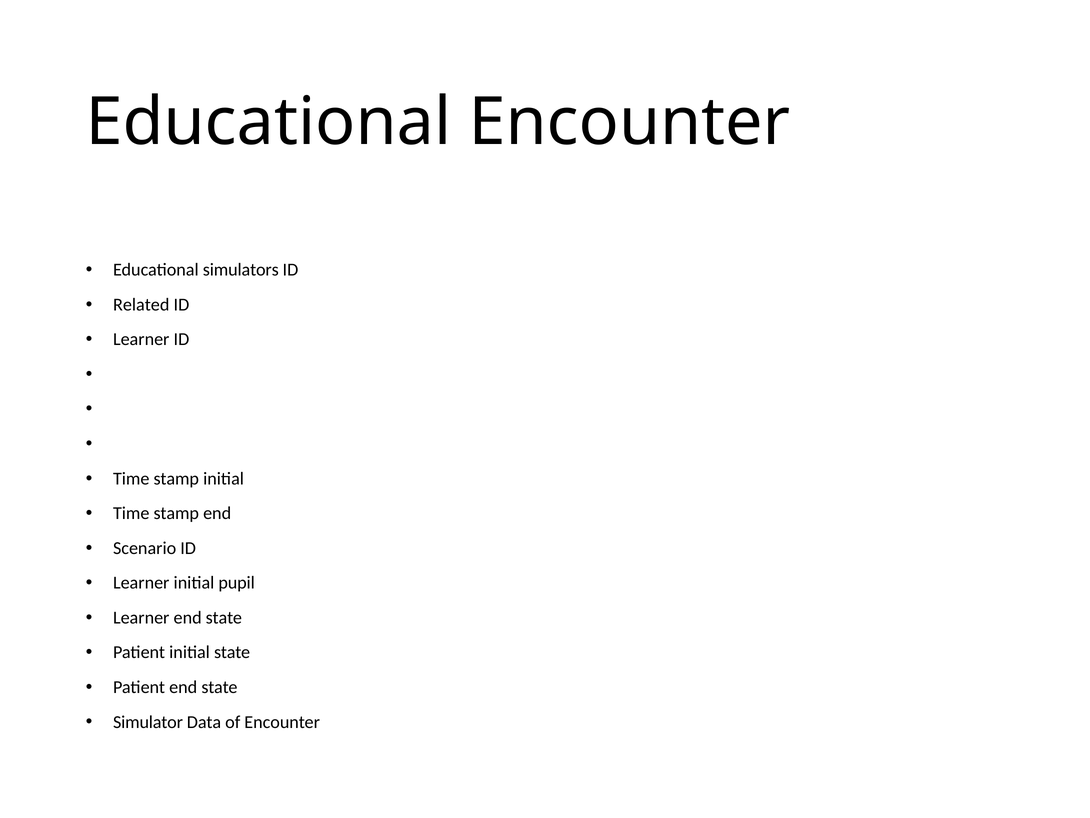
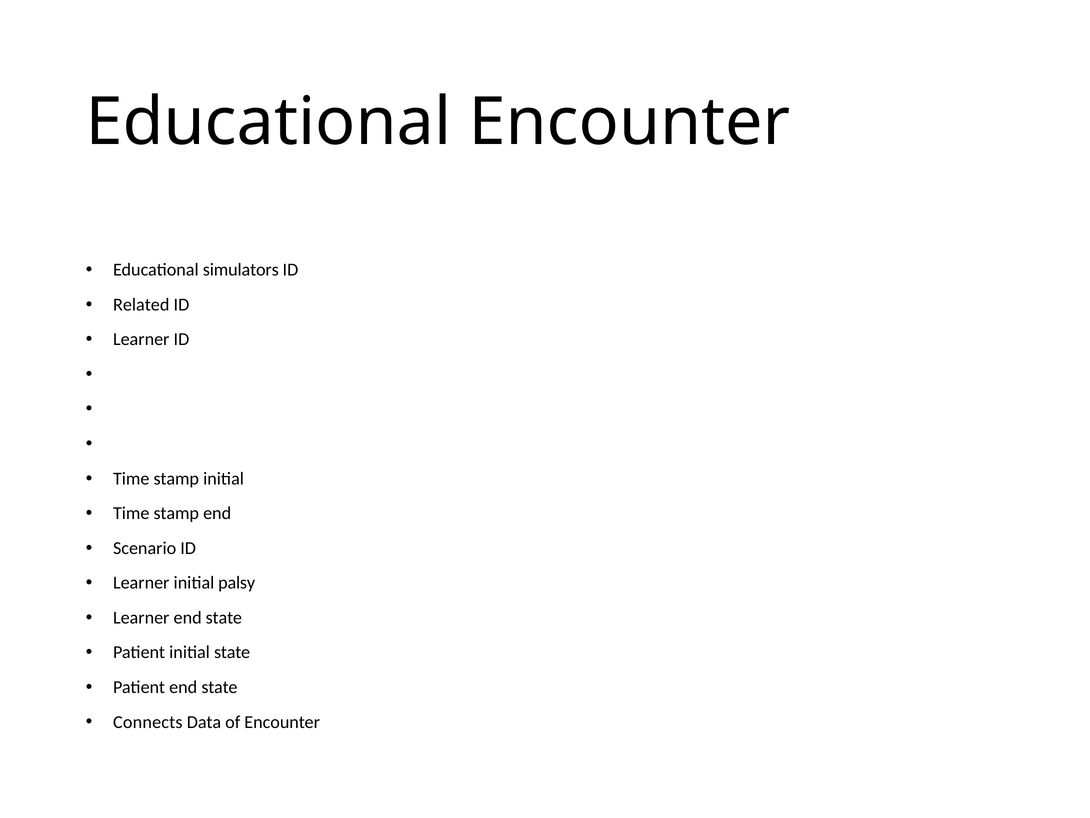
pupil: pupil -> palsy (237, 583)
Simulator: Simulator -> Connects (148, 722)
